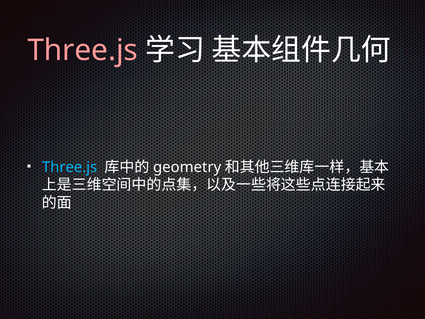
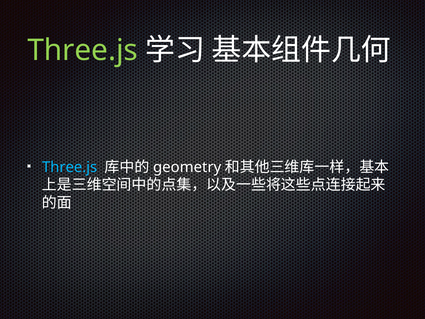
Three.js colour: pink -> light green (83, 50)
